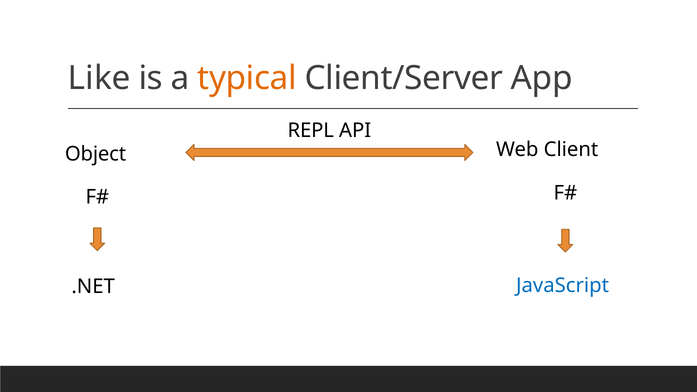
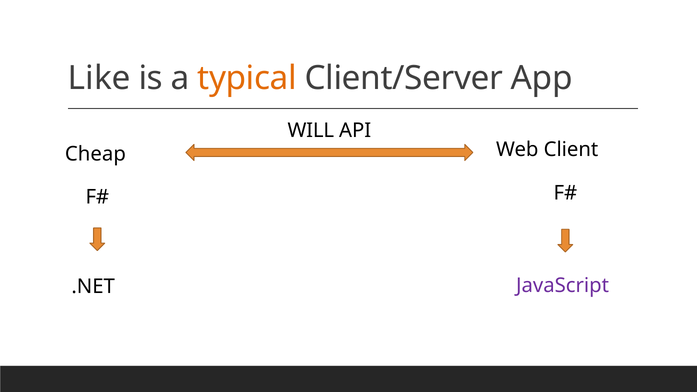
REPL: REPL -> WILL (311, 131)
Object: Object -> Cheap (95, 154)
JavaScript colour: blue -> purple (563, 286)
